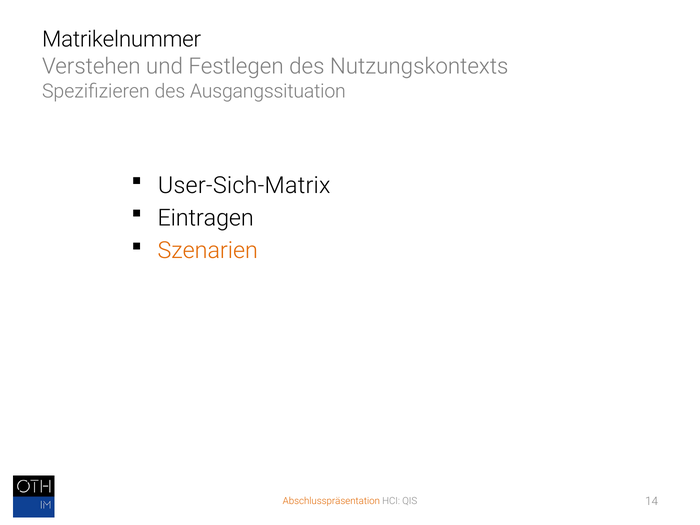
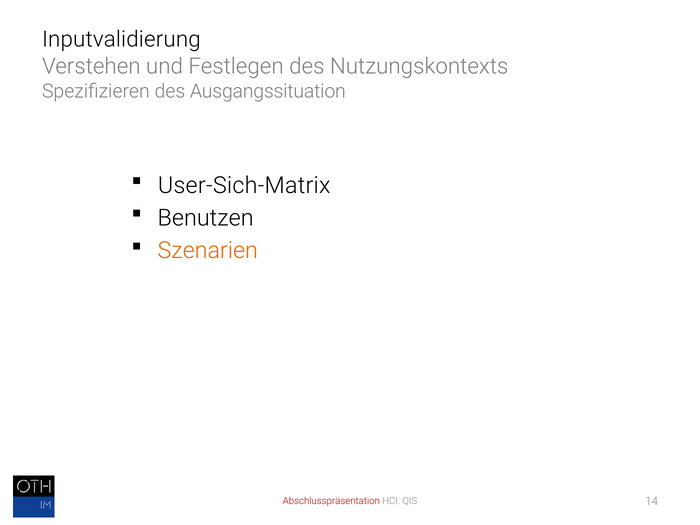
Matrikelnummer: Matrikelnummer -> Inputvalidierung (121, 40)
Eintragen: Eintragen -> Benutzen (206, 218)
Abschlusspräsentation colour: orange -> red (331, 501)
